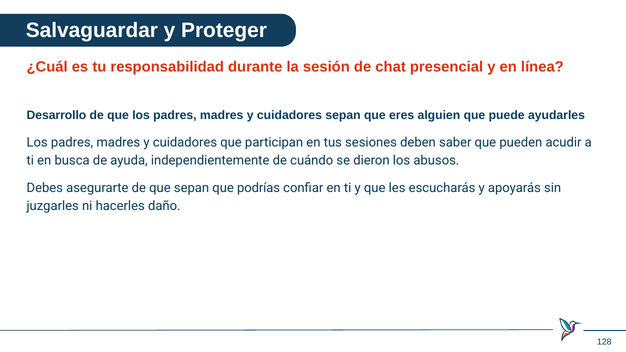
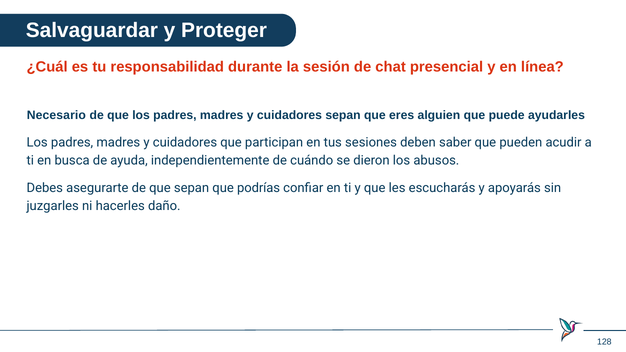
Desarrollo: Desarrollo -> Necesario (56, 115)
